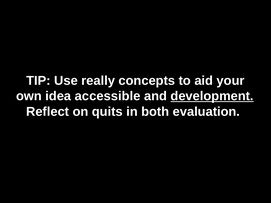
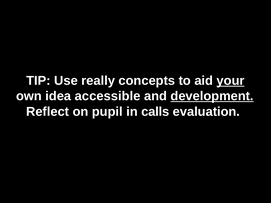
your underline: none -> present (231, 81)
quits: quits -> pupil (107, 112)
both: both -> calls (155, 112)
